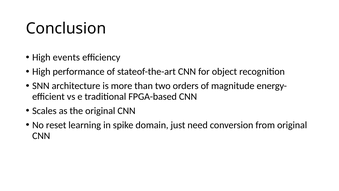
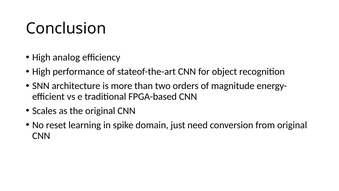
events: events -> analog (66, 57)
